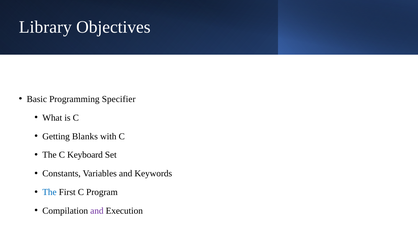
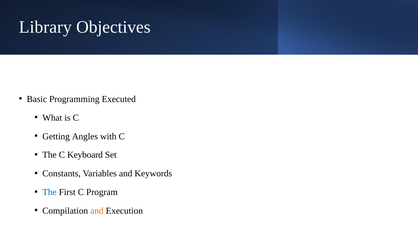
Specifier: Specifier -> Executed (119, 99)
Blanks: Blanks -> Angles (85, 136)
and colour: purple -> orange (97, 211)
